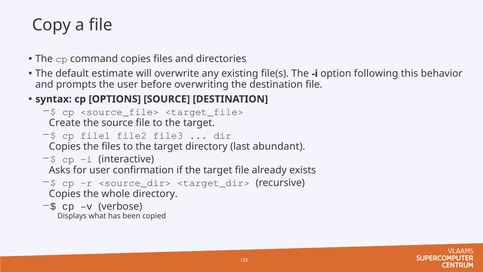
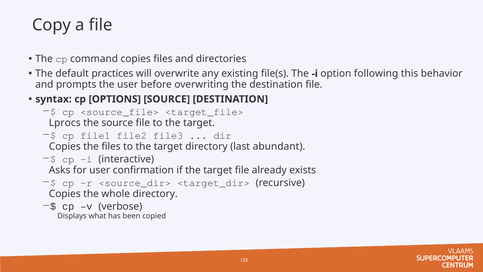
estimate: estimate -> practices (112, 74)
Create: Create -> Lprocs (65, 123)
